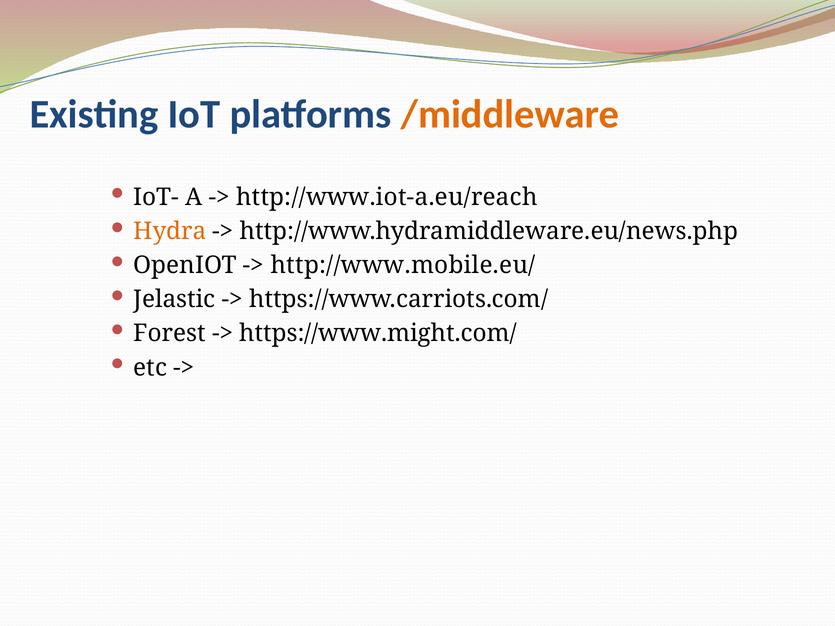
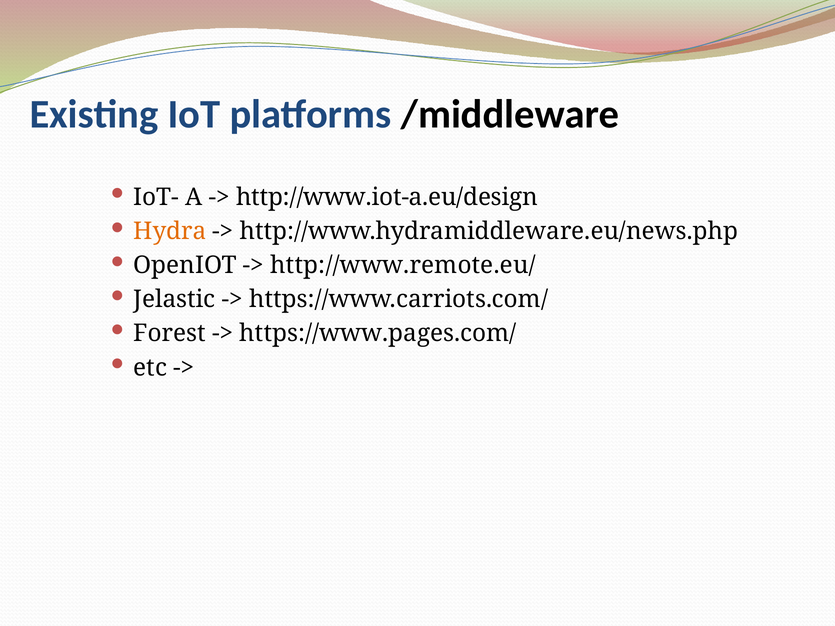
/middleware colour: orange -> black (510, 114)
http://www.iot-a.eu/reach: http://www.iot-a.eu/reach -> http://www.iot-a.eu/design (387, 197)
http://www.mobile.eu/: http://www.mobile.eu/ -> http://www.remote.eu/ (403, 265)
https://www.might.com/: https://www.might.com/ -> https://www.pages.com/ (378, 334)
